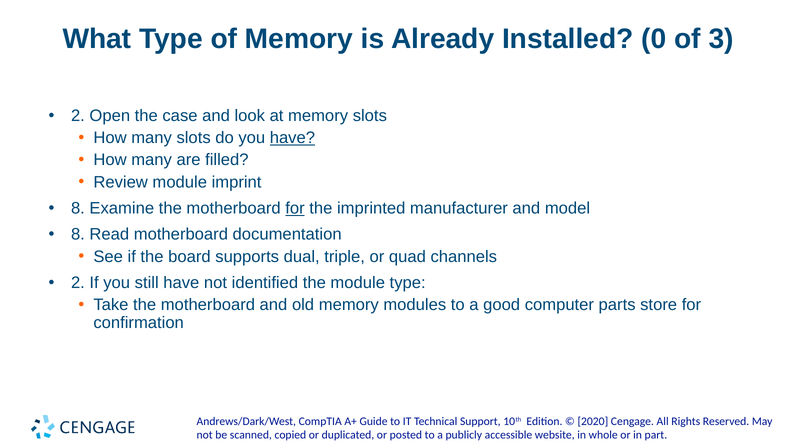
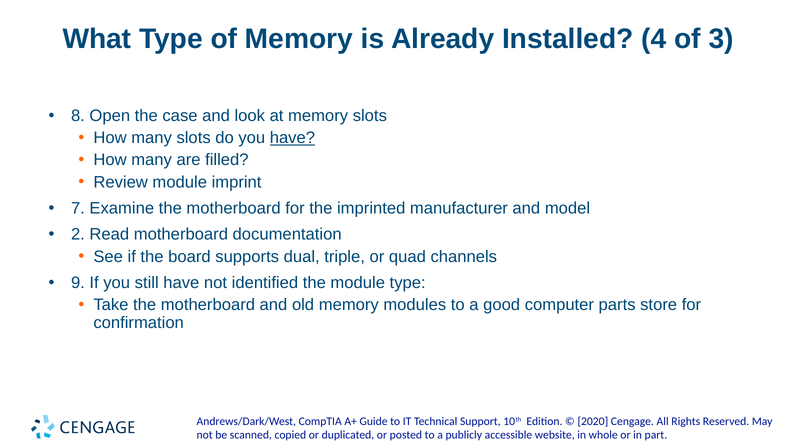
0: 0 -> 4 (654, 39)
2: 2 -> 8 (78, 116)
8: 8 -> 7 (78, 208)
for underline: present -> none (295, 208)
8: 8 -> 2 (78, 235)
2: 2 -> 9 (78, 283)
